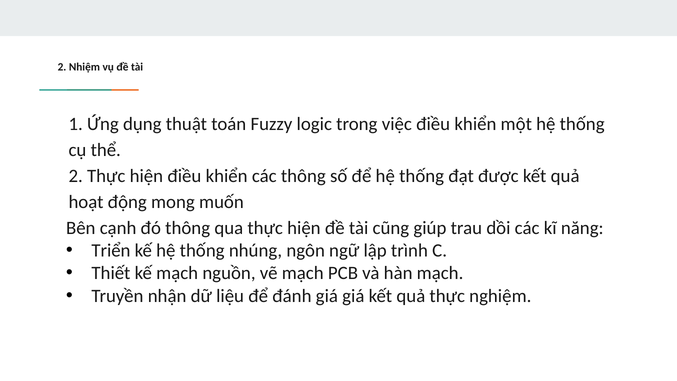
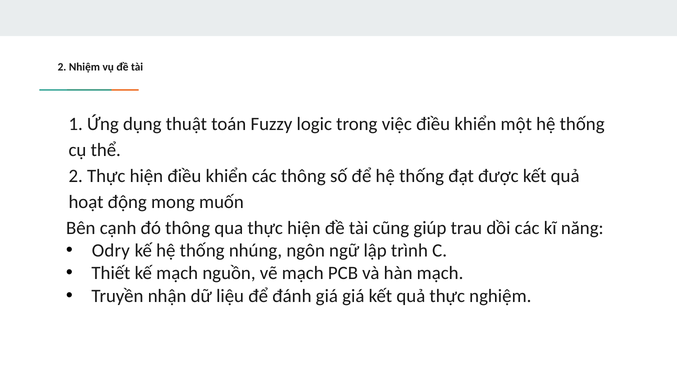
Triển: Triển -> Odry (111, 251)
